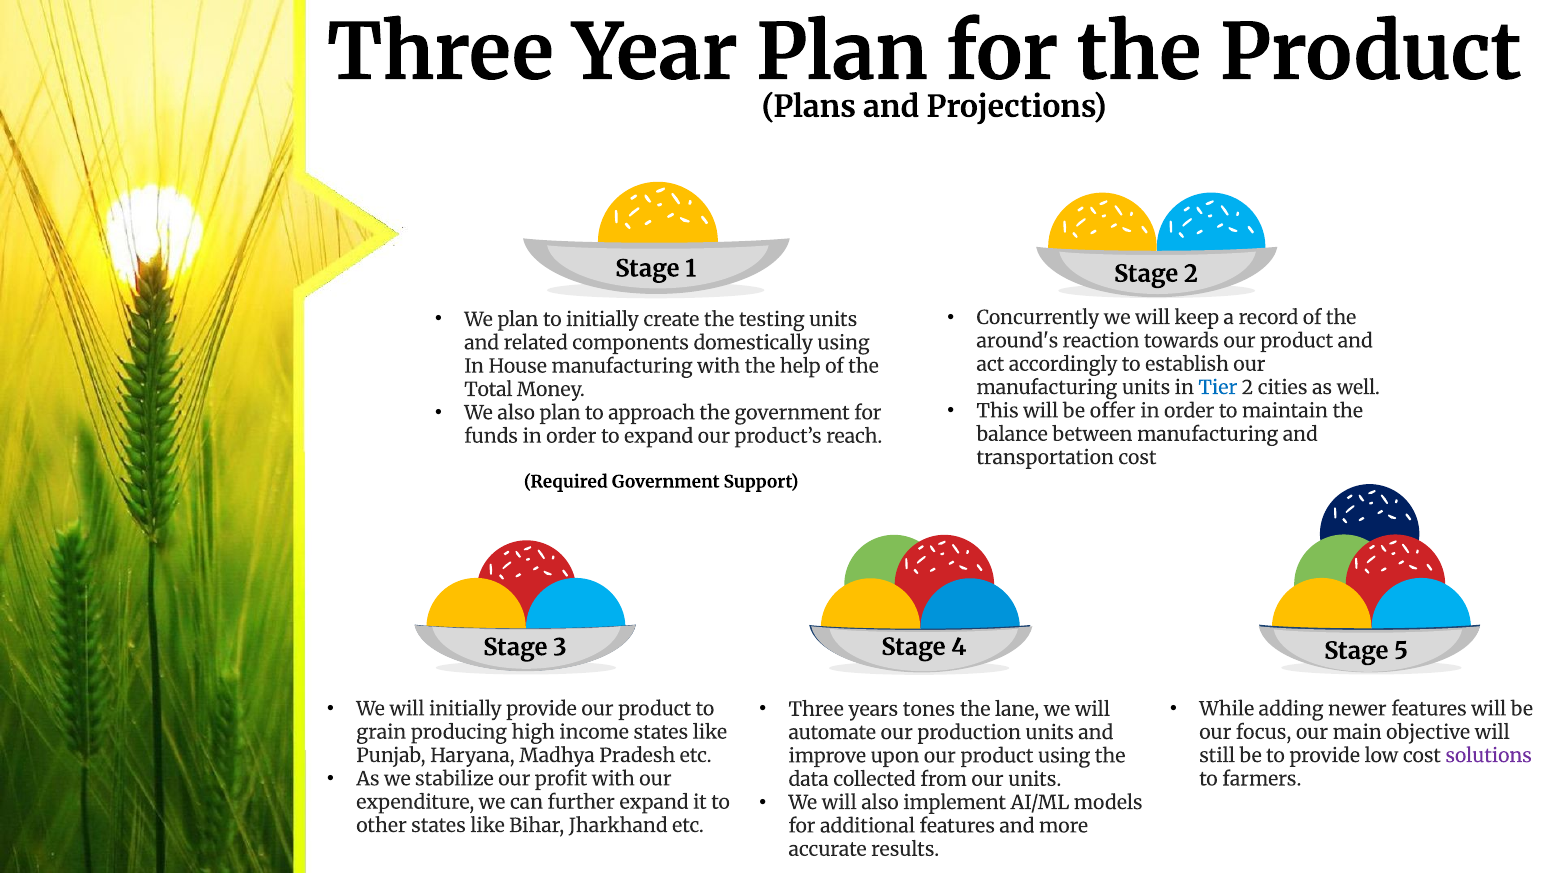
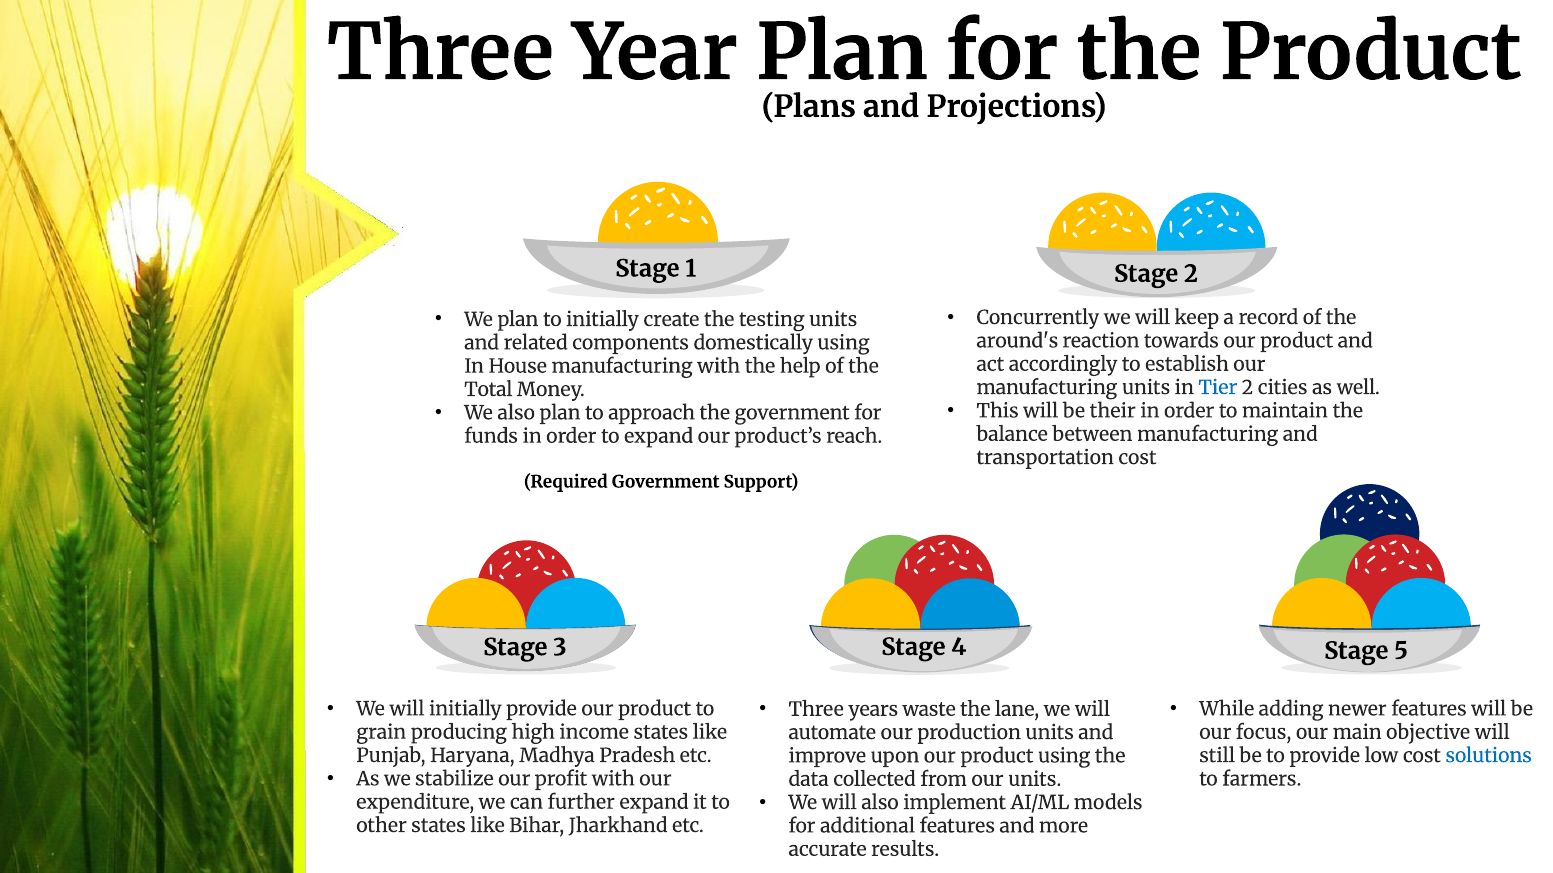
offer: offer -> their (1113, 411)
tones: tones -> waste (929, 710)
solutions colour: purple -> blue (1489, 756)
